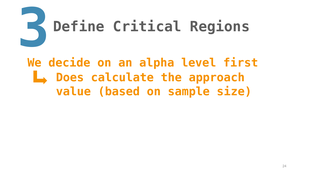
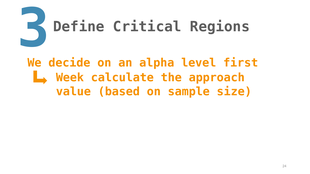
Does: Does -> Week (70, 78)
